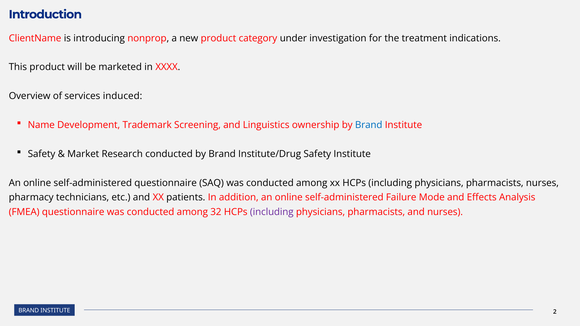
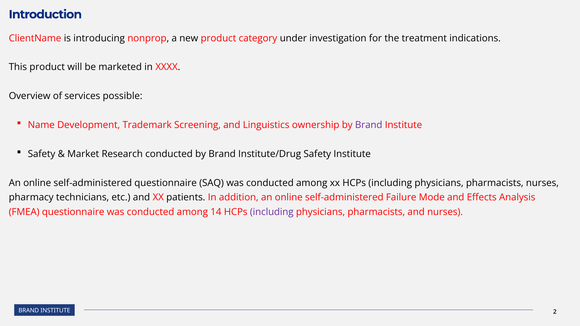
induced: induced -> possible (123, 96)
Brand colour: blue -> purple (369, 125)
32: 32 -> 14 (216, 212)
